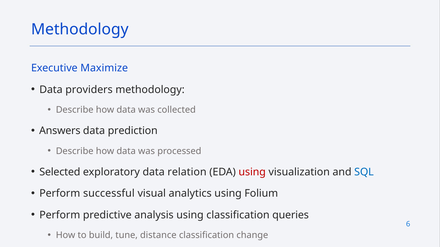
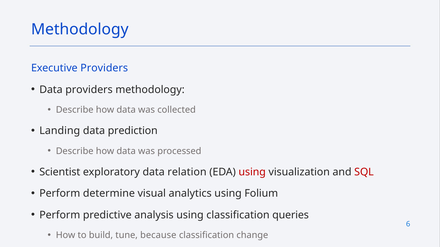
Executive Maximize: Maximize -> Providers (104, 68)
Answers: Answers -> Landing (60, 131)
Selected: Selected -> Scientist (60, 172)
SQL colour: blue -> red (364, 172)
successful: successful -> determine (109, 194)
distance: distance -> because (158, 236)
